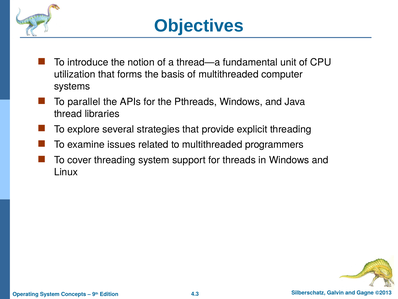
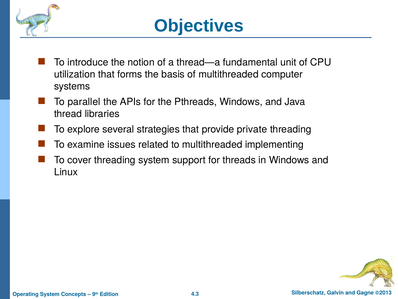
explicit: explicit -> private (252, 129)
programmers: programmers -> implementing (274, 144)
